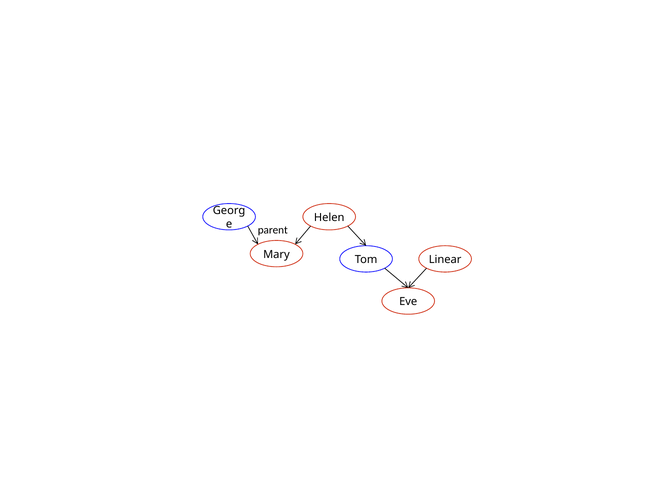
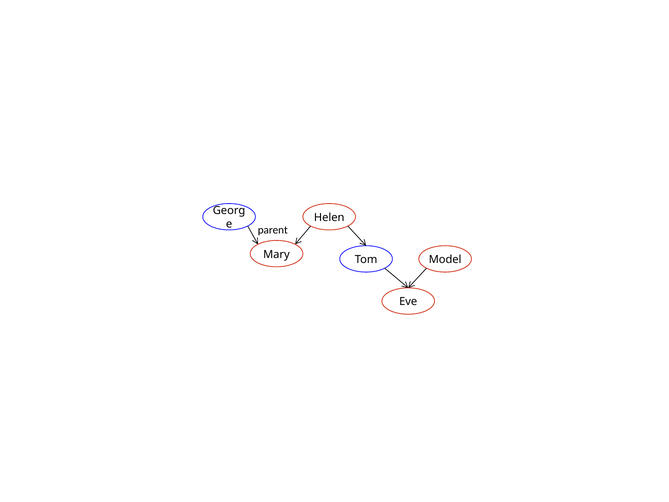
Linear: Linear -> Model (445, 259)
